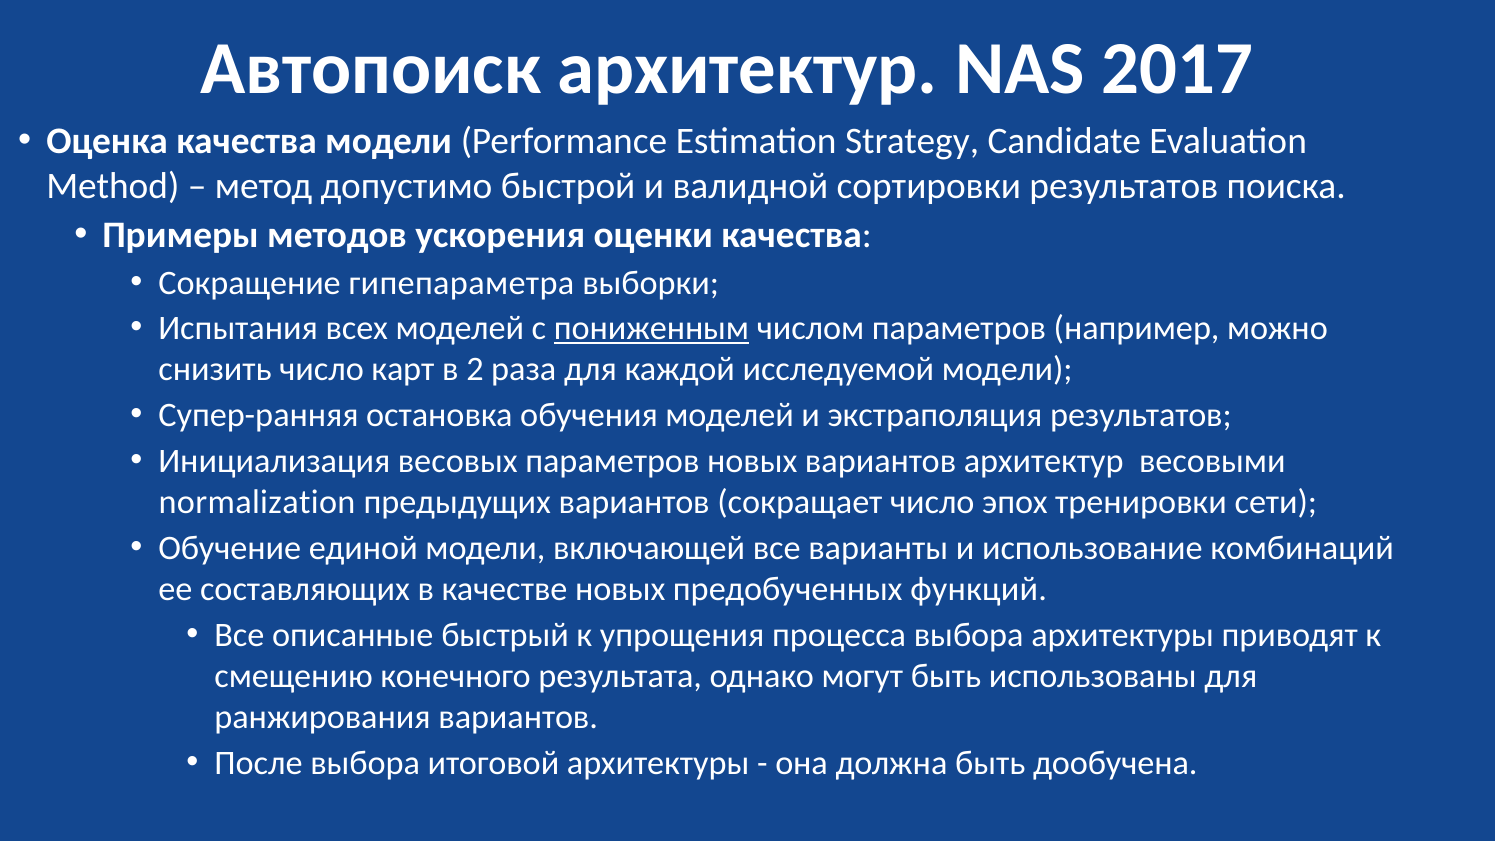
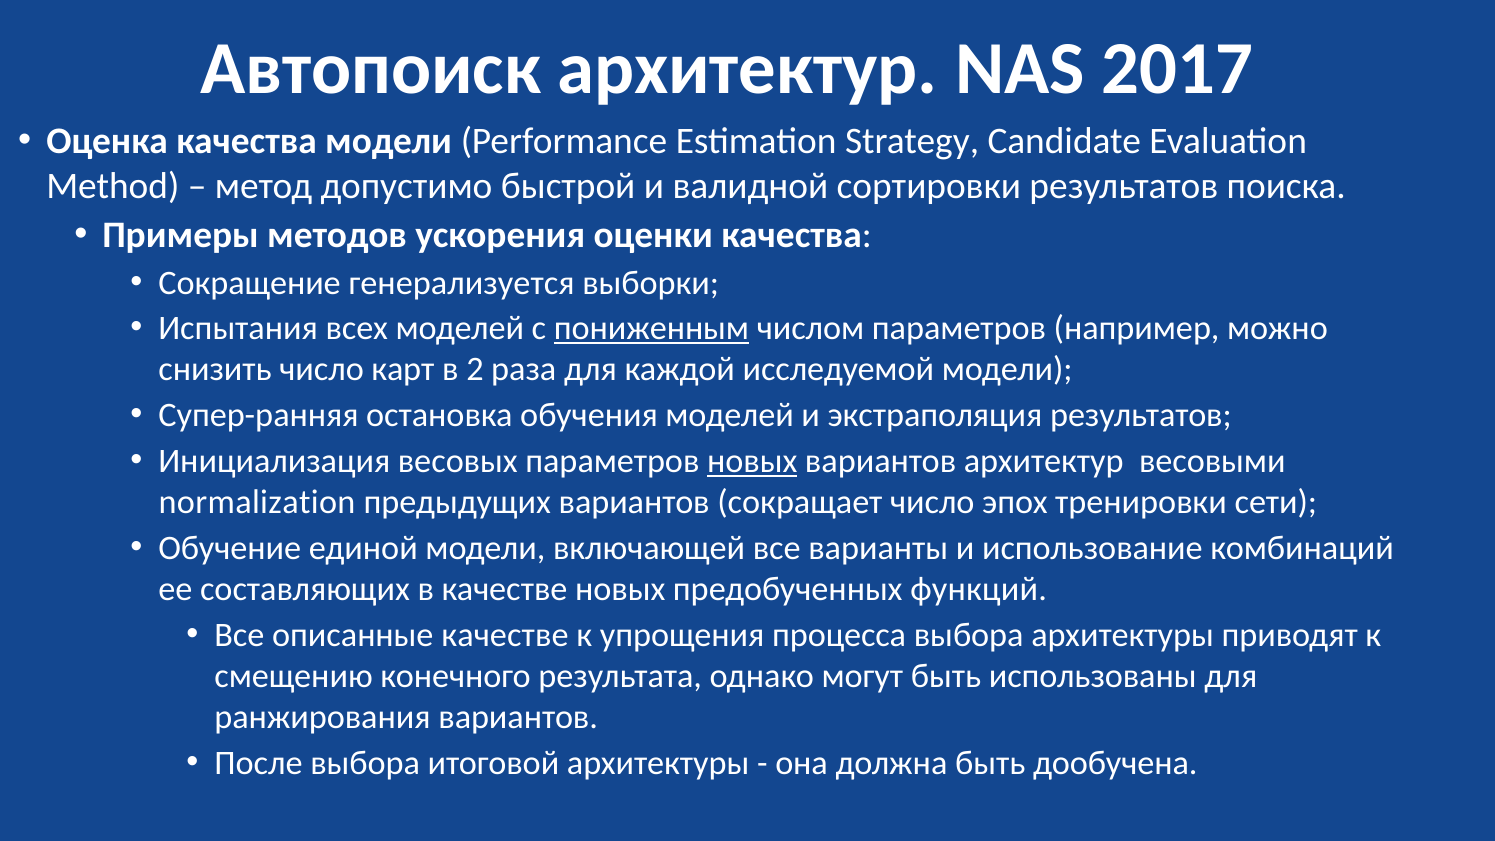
гипепараметра: гипепараметра -> генерализуется (462, 283)
новых underline: none -> present (752, 461)
описанные быстрый: быстрый -> качестве (505, 635)
